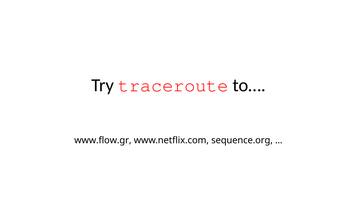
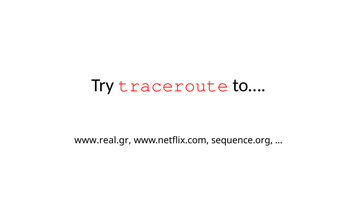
www.flow.gr: www.flow.gr -> www.real.gr (103, 140)
